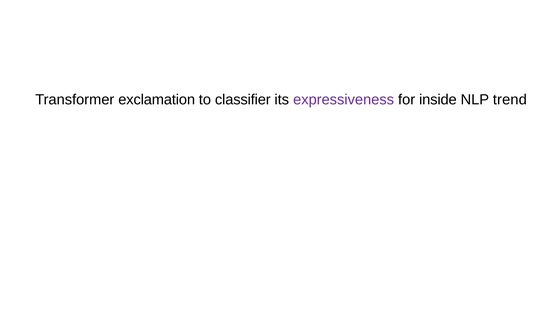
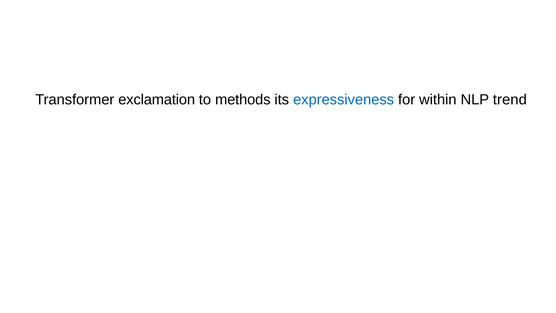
classifier: classifier -> methods (243, 100)
expressiveness colour: purple -> blue (344, 100)
inside: inside -> within (438, 100)
